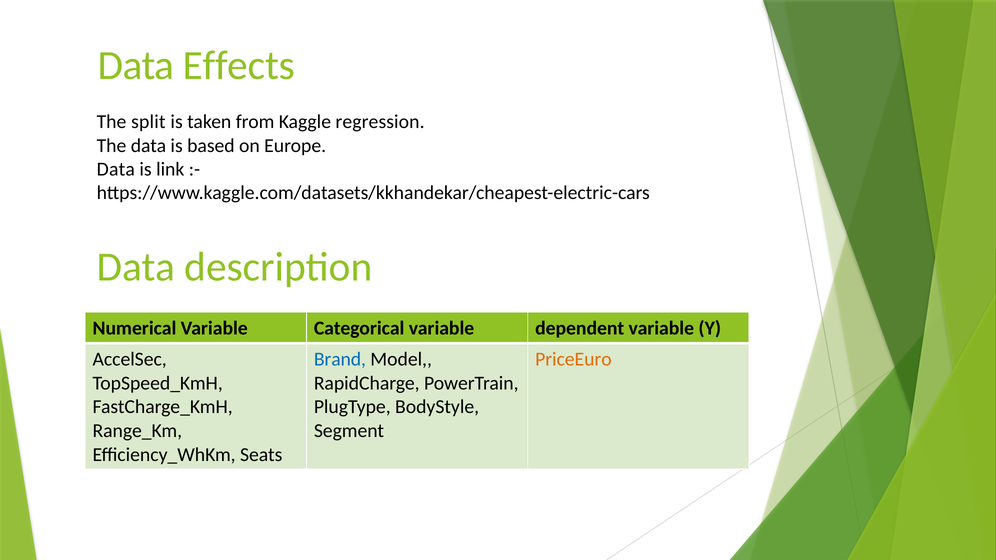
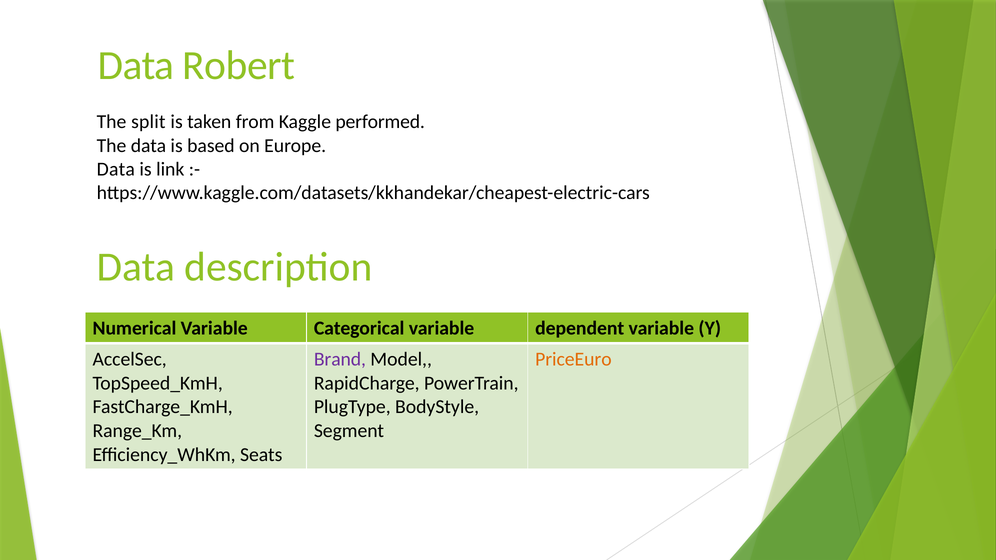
Effects: Effects -> Robert (239, 66)
regression: regression -> performed (380, 122)
Brand colour: blue -> purple (340, 359)
